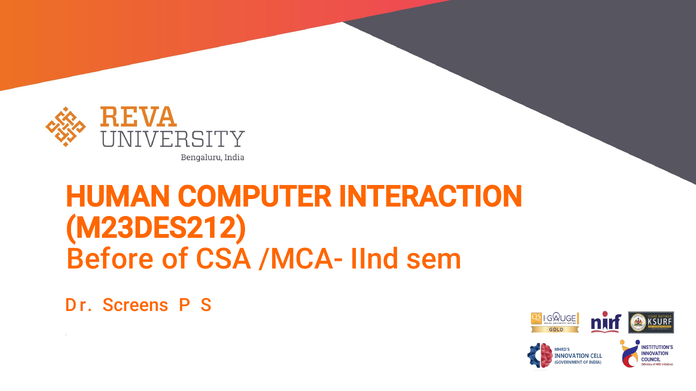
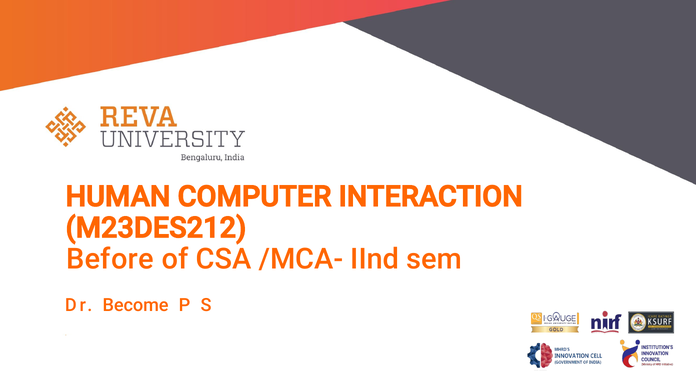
Screens: Screens -> Become (136, 306)
